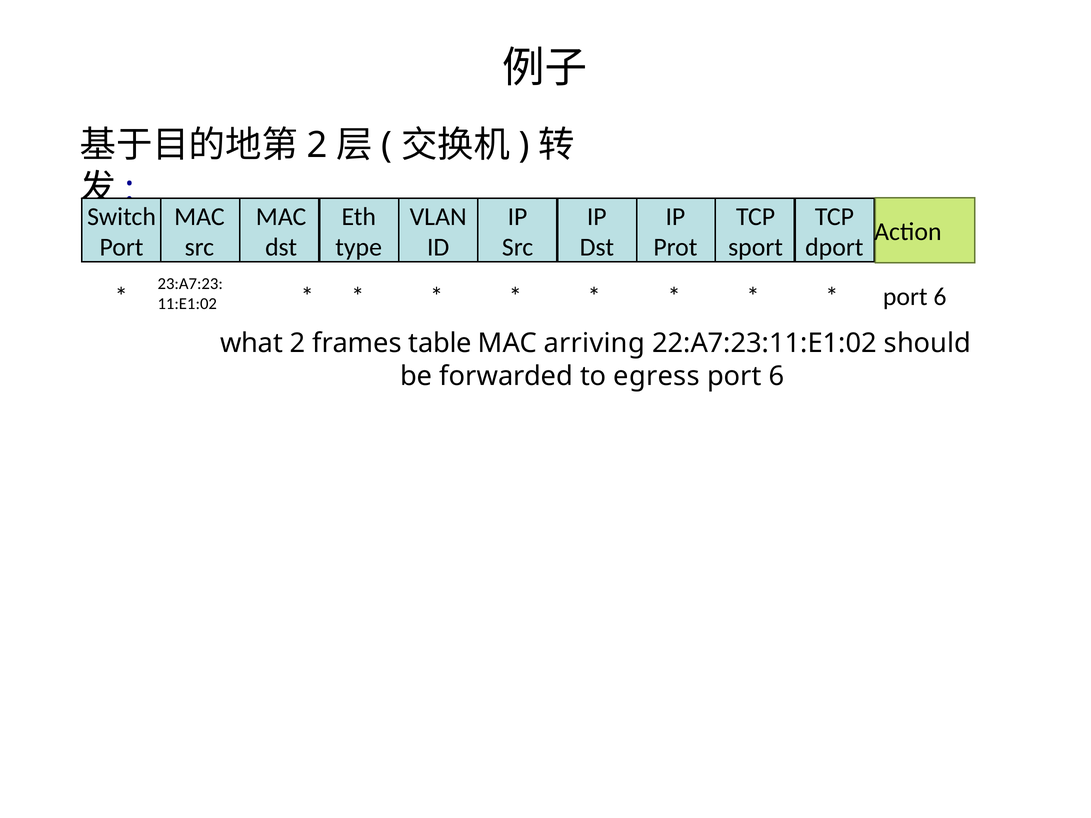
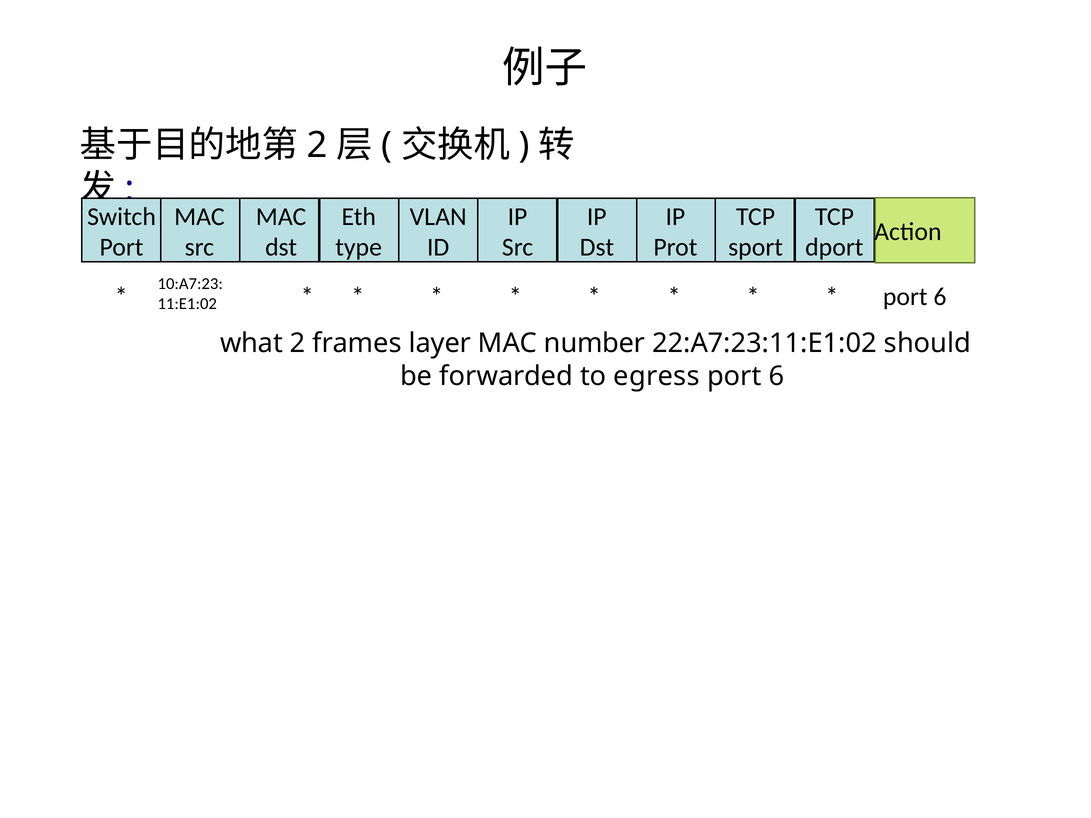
23:A7:23: 23:A7:23 -> 10:A7:23 (190, 284)
table: table -> layer (440, 344)
arriving: arriving -> number (595, 344)
